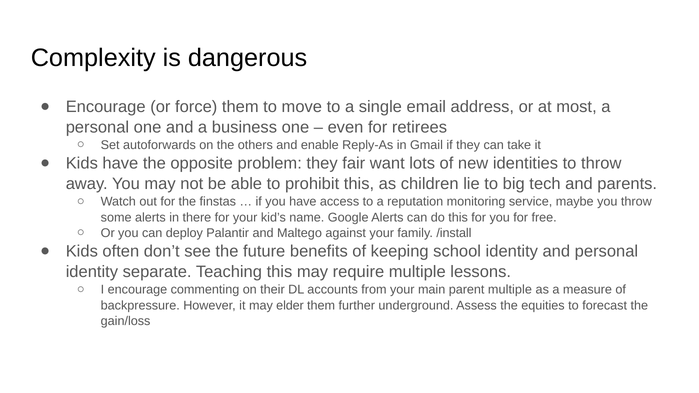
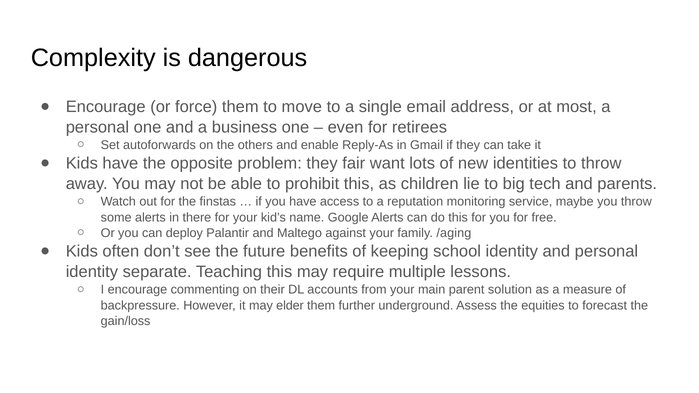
/install: /install -> /aging (454, 233)
parent multiple: multiple -> solution (510, 290)
